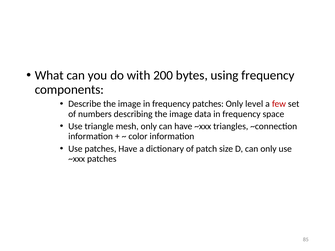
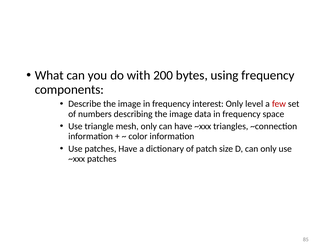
frequency patches: patches -> interest (208, 104)
